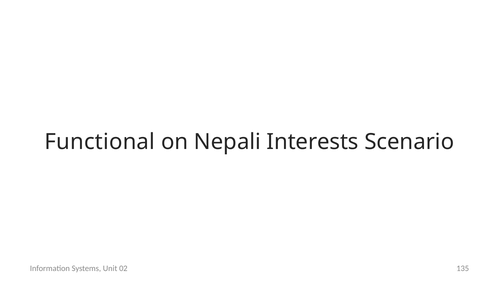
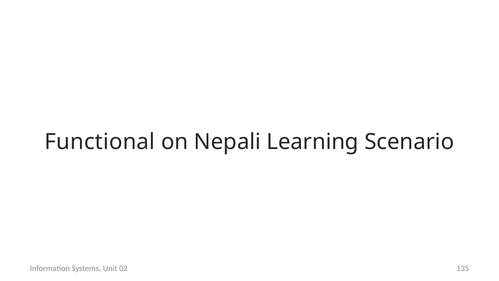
Interests: Interests -> Learning (313, 142)
